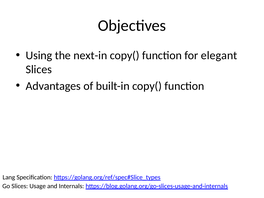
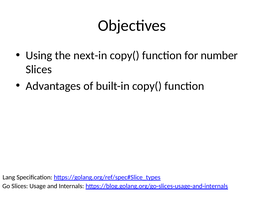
elegant: elegant -> number (219, 55)
